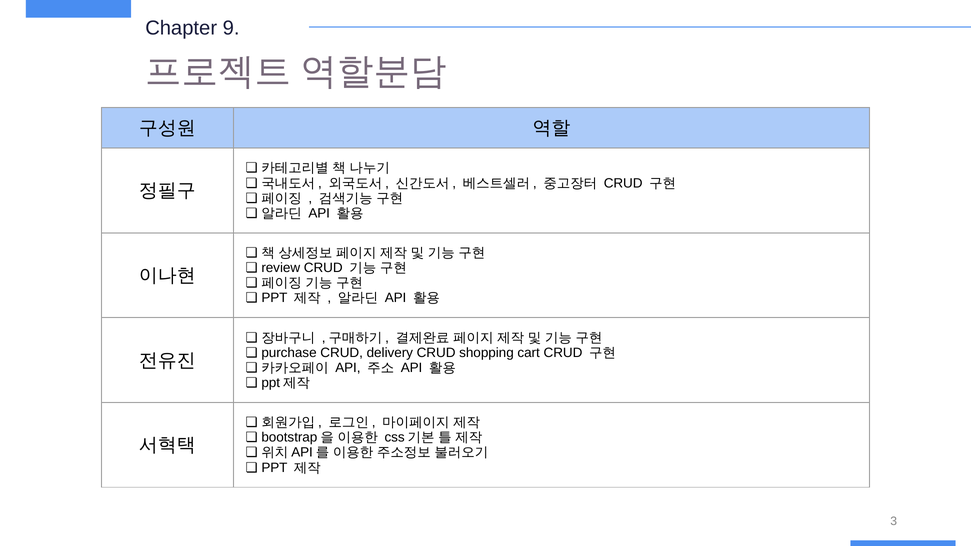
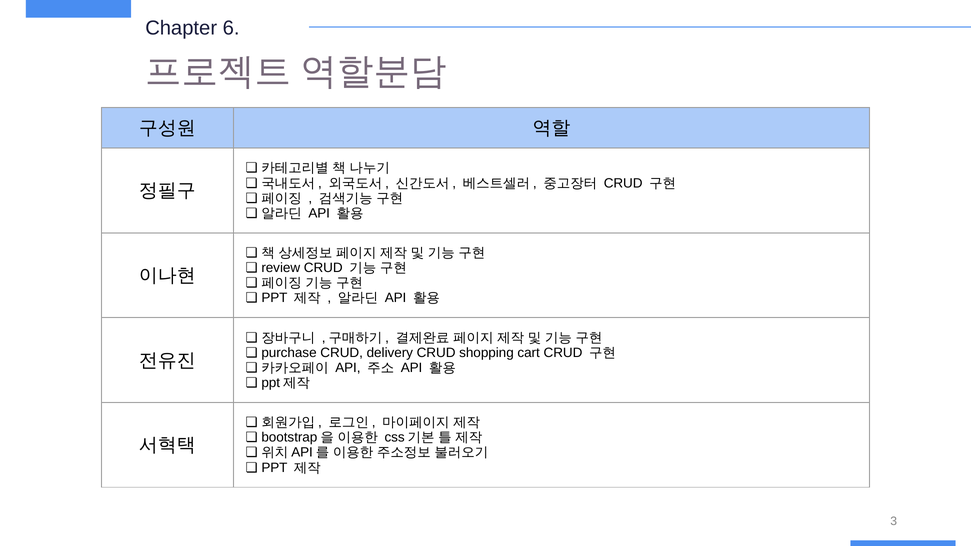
9: 9 -> 6 (231, 28)
